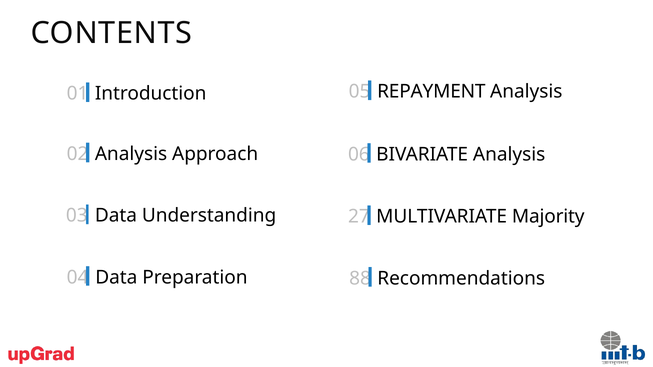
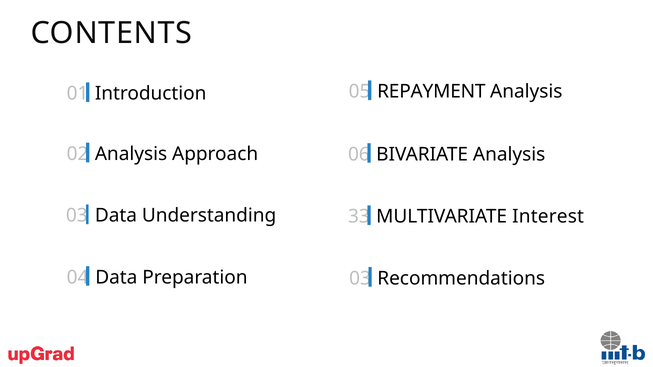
27: 27 -> 33 (359, 217)
Majority: Majority -> Interest (548, 217)
Preparation 88: 88 -> 03 (360, 278)
